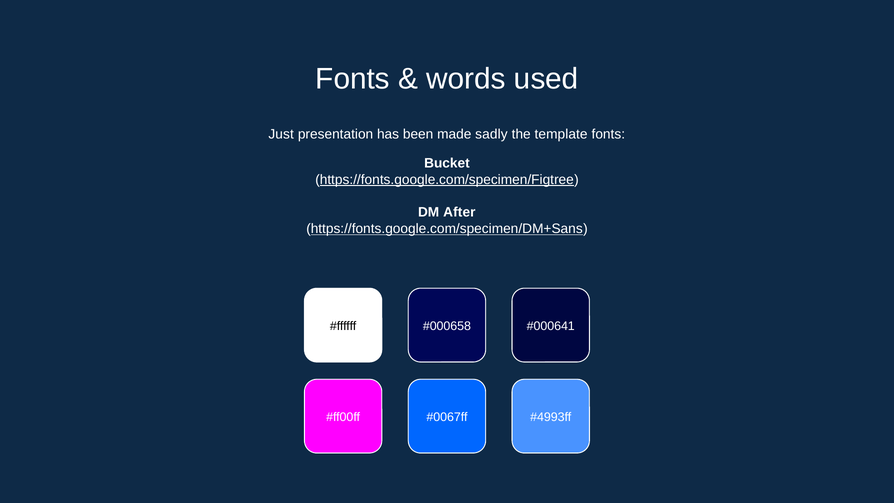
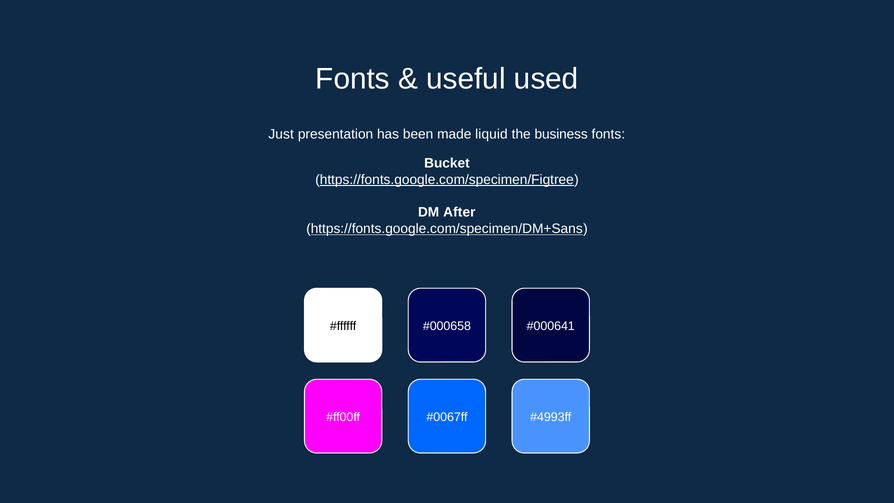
words: words -> useful (466, 79)
sadly: sadly -> liquid (491, 134)
template: template -> business (561, 134)
